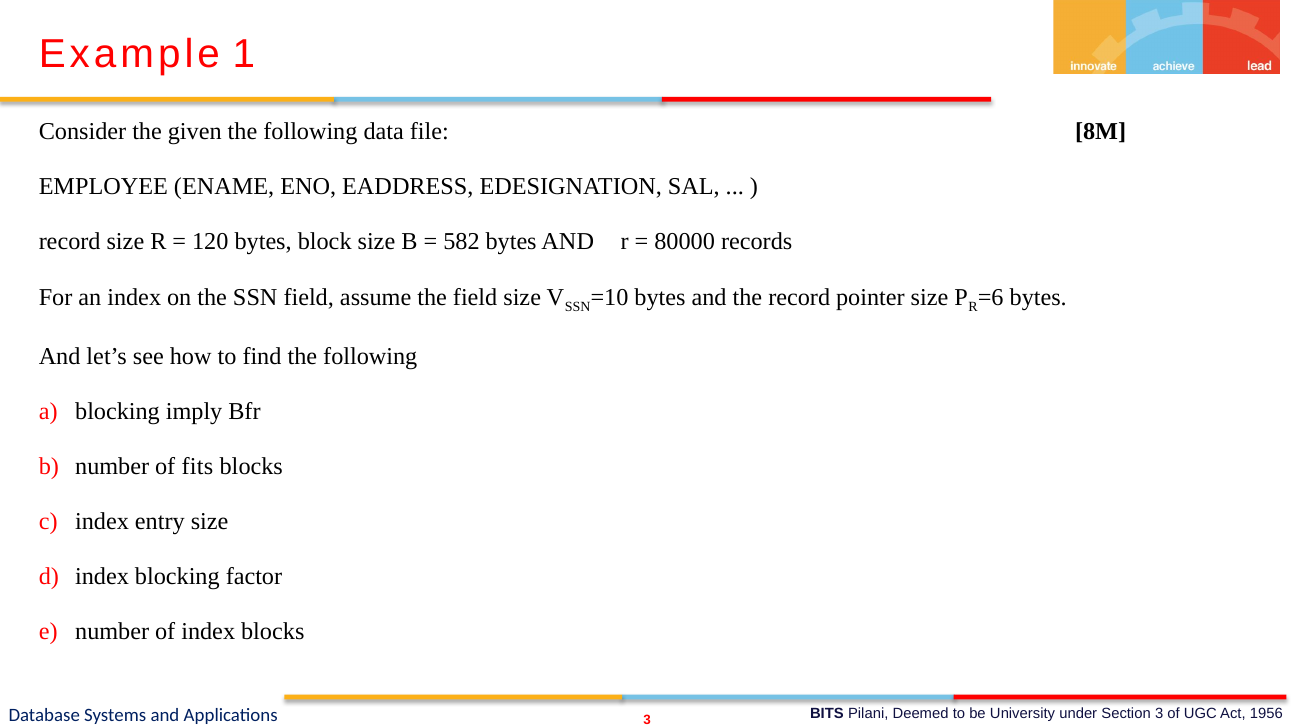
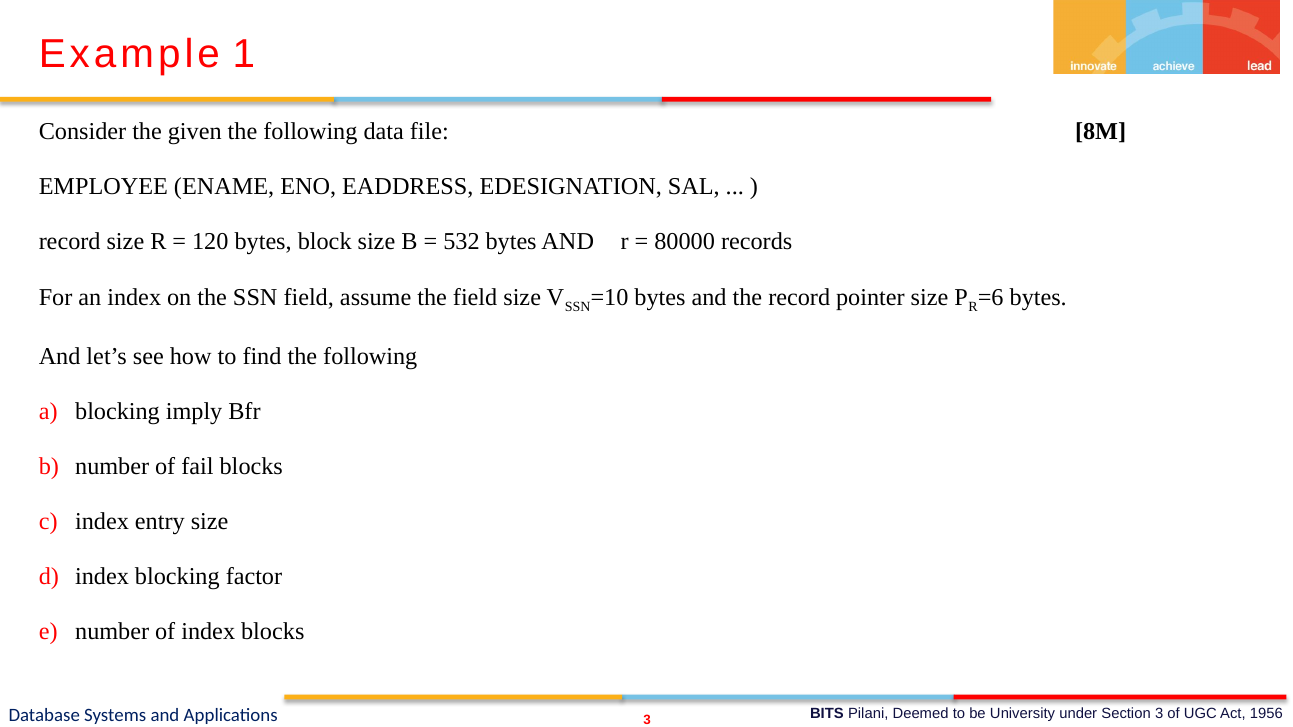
582: 582 -> 532 (461, 242)
fits: fits -> fail (198, 467)
